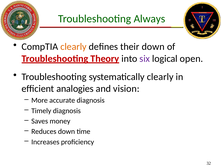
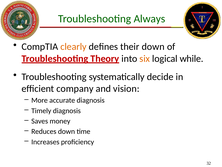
six colour: purple -> orange (145, 58)
open: open -> while (192, 58)
systematically clearly: clearly -> decide (160, 77)
analogies: analogies -> company (75, 88)
